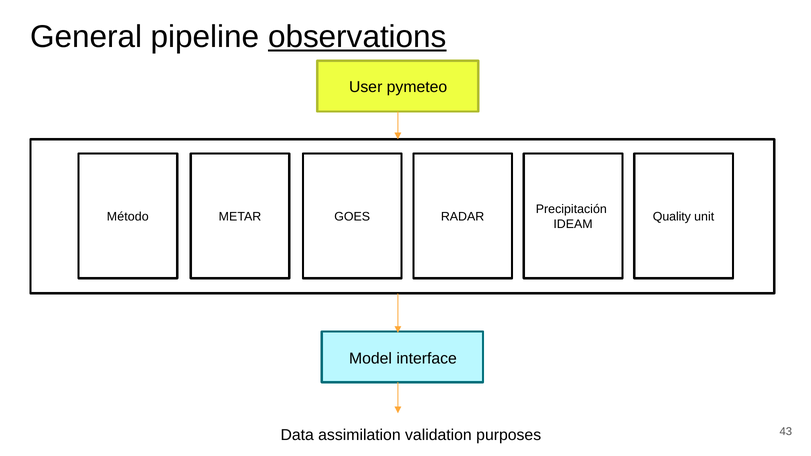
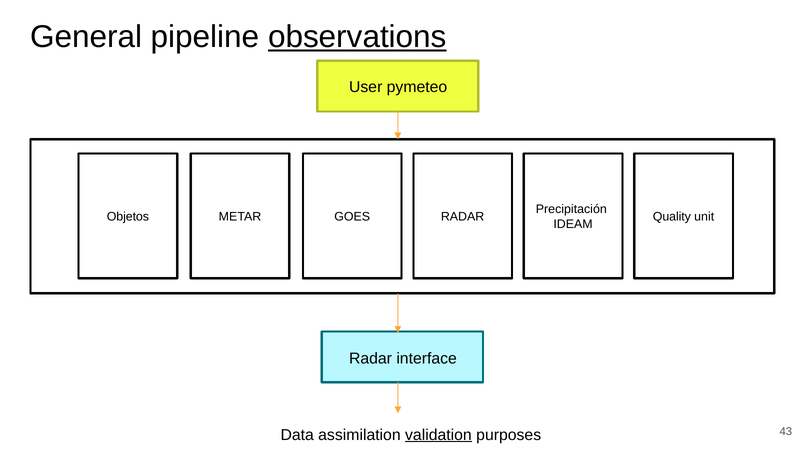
Método: Método -> Objetos (128, 217)
Model: Model -> Radar (370, 359)
validation underline: none -> present (438, 435)
